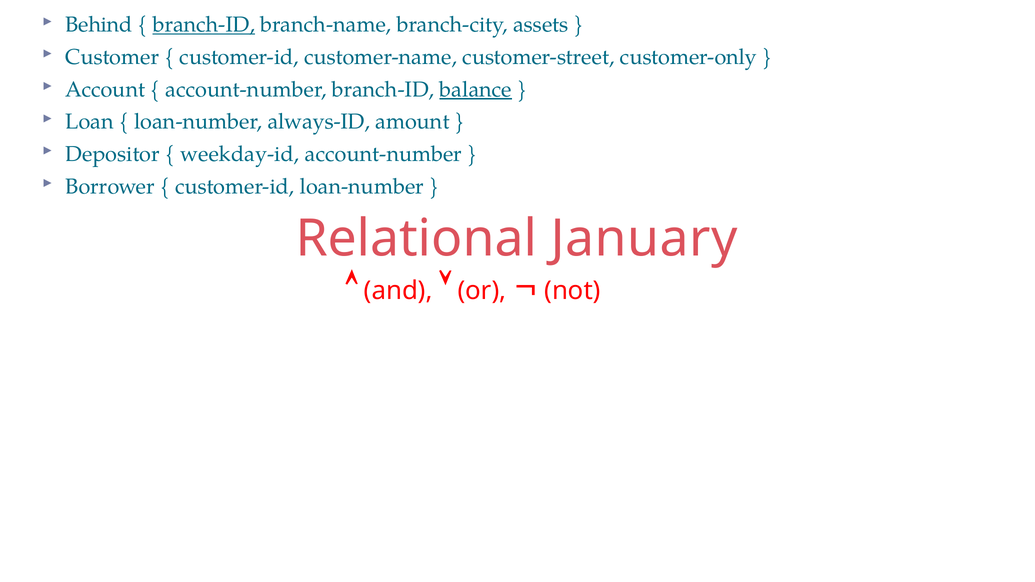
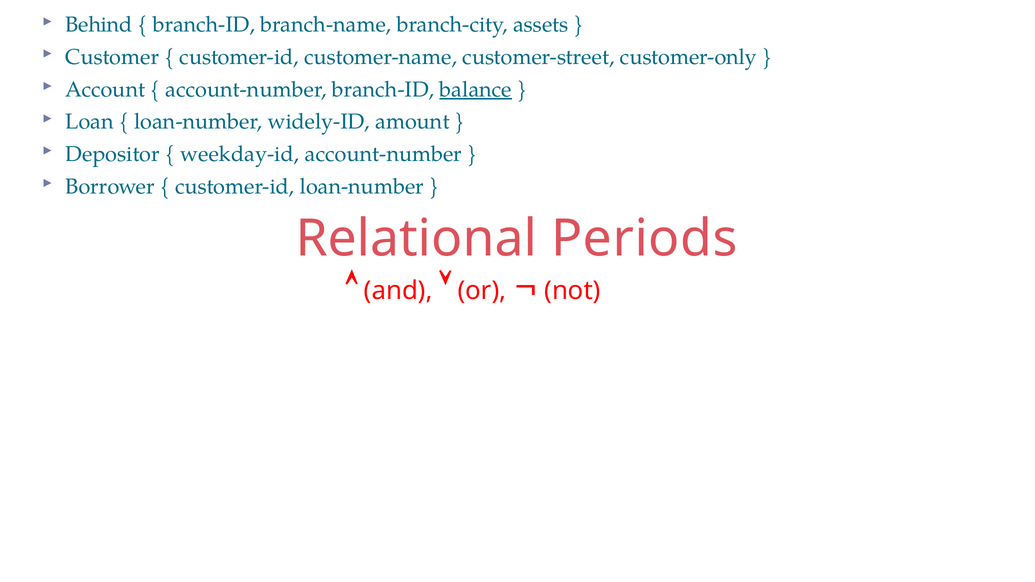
branch-ID underline: present -> none (204, 25)
always-ID: always-ID -> widely-ID (319, 122)
January: January -> Periods (644, 239)
